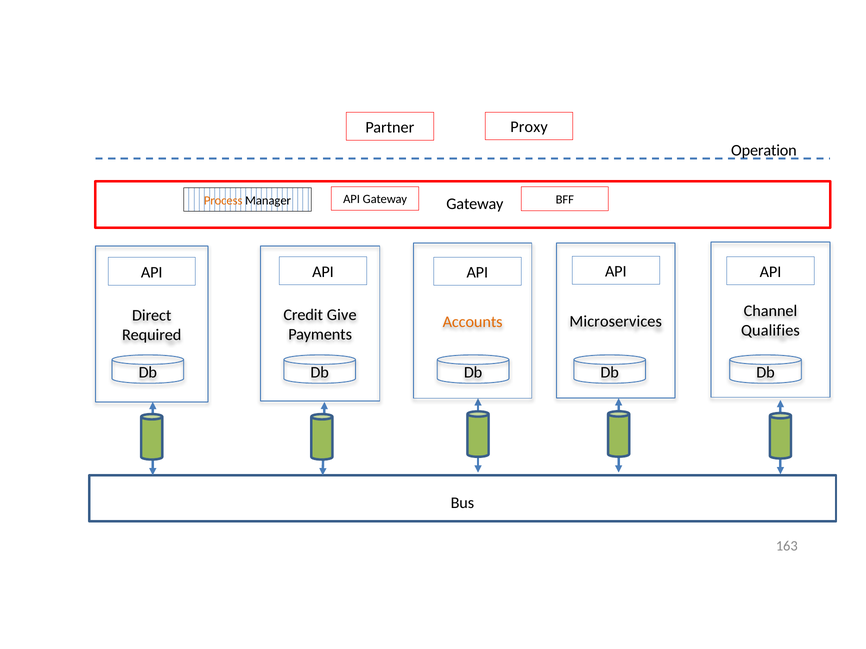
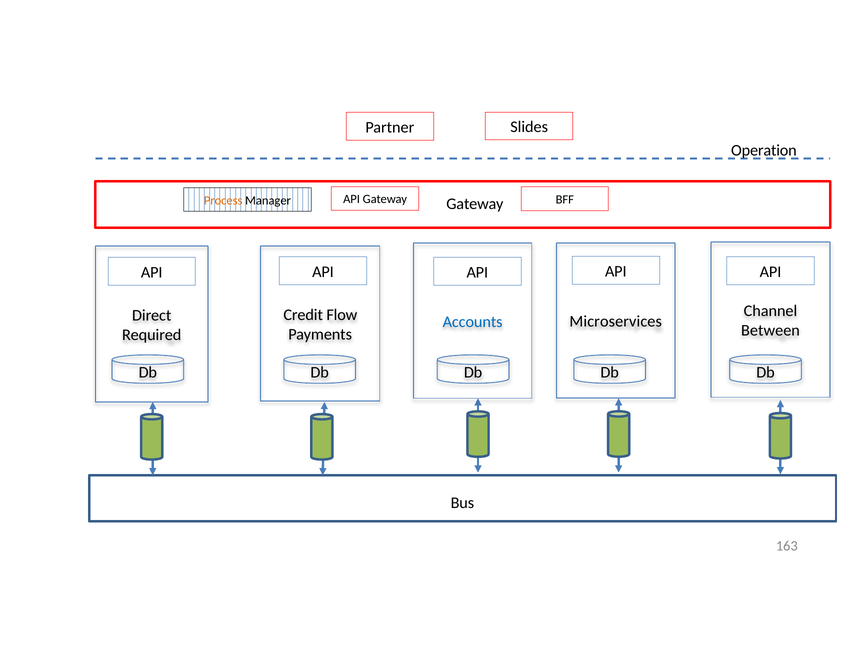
Proxy: Proxy -> Slides (529, 127)
Give: Give -> Flow (342, 315)
Accounts colour: orange -> blue (473, 322)
Qualifies: Qualifies -> Between (770, 331)
